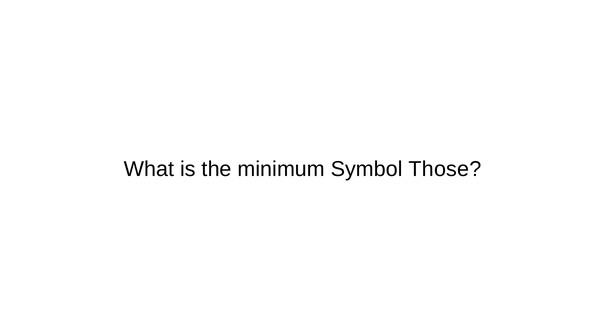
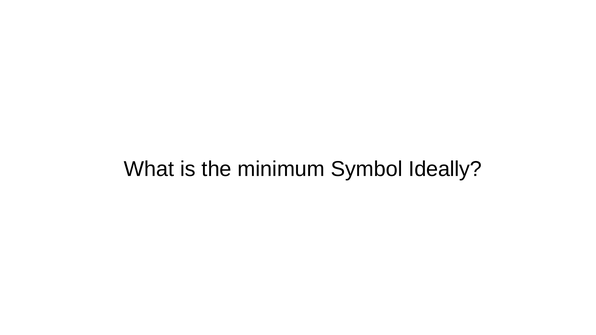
Those: Those -> Ideally (445, 169)
